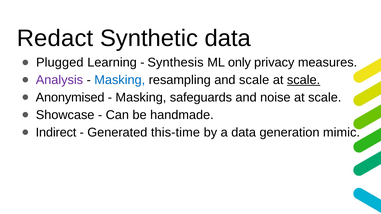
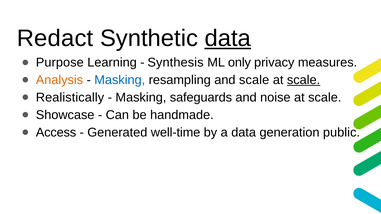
data underline: none -> present (228, 38)
Plugged: Plugged -> Purpose (60, 63)
Analysis colour: purple -> orange (59, 80)
Anonymised: Anonymised -> Realistically (70, 98)
Indirect: Indirect -> Access (56, 133)
this-time: this-time -> well-time (176, 133)
mimic: mimic -> public (342, 133)
